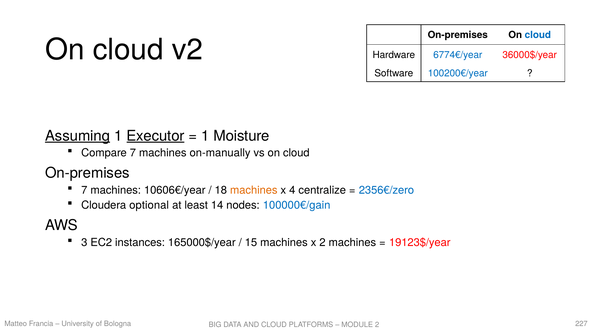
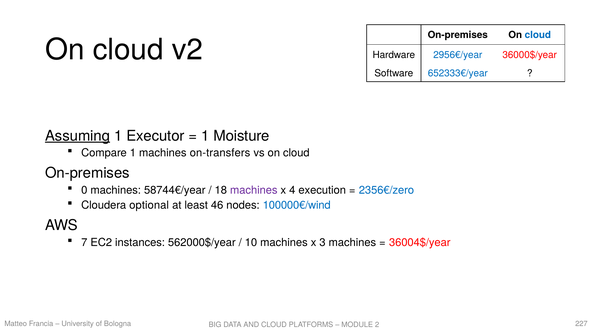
6774€/year: 6774€/year -> 2956€/year (458, 55)
100200€/year: 100200€/year -> 652333€/year (458, 73)
Executor underline: present -> none (155, 136)
Compare 7: 7 -> 1 (133, 153)
on-manually: on-manually -> on-transfers (220, 153)
7: 7 -> 0 (84, 190)
10606€/year: 10606€/year -> 58744€/year (175, 190)
machines colour: orange -> purple (254, 190)
centralize: centralize -> execution (322, 190)
14: 14 -> 46 (217, 205)
100000€/gain: 100000€/gain -> 100000€/wind (297, 205)
3: 3 -> 7 (84, 242)
165000$/year: 165000$/year -> 562000$/year (202, 242)
15: 15 -> 10 (251, 242)
x 2: 2 -> 3 (323, 242)
19123$/year: 19123$/year -> 36004$/year (420, 242)
